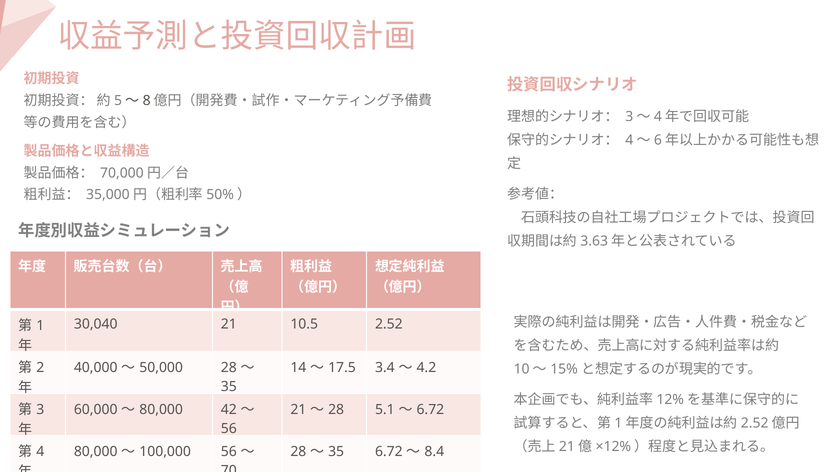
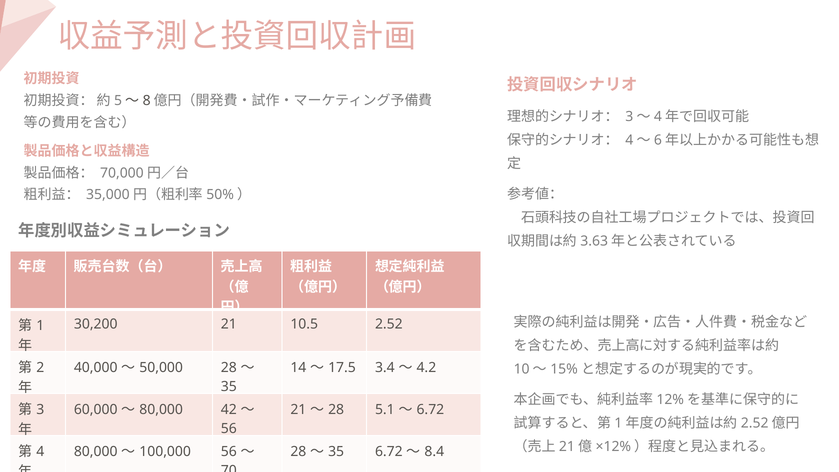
30,040: 30,040 -> 30,200 (96, 324)
